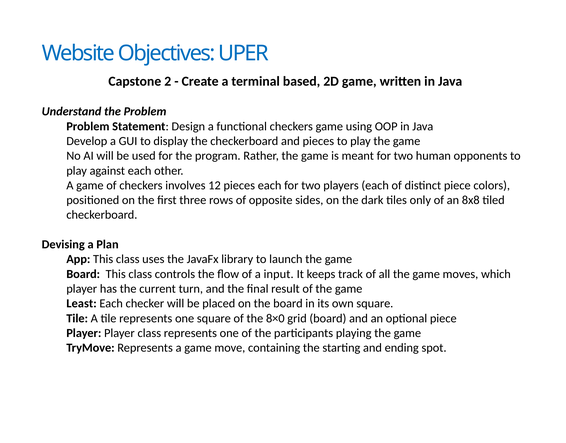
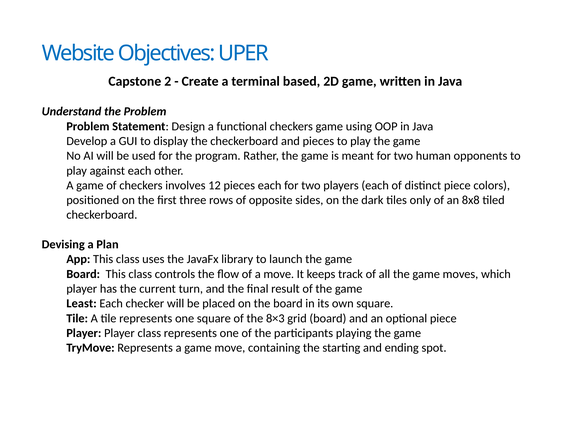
a input: input -> move (279, 274)
8×0: 8×0 -> 8×3 (275, 318)
